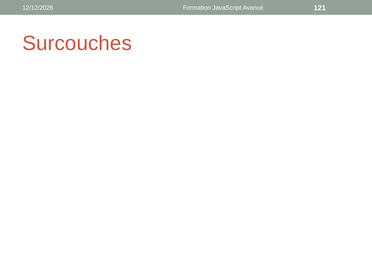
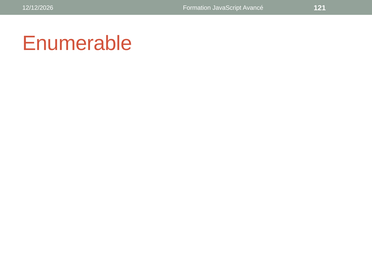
Surcouches: Surcouches -> Enumerable (77, 43)
